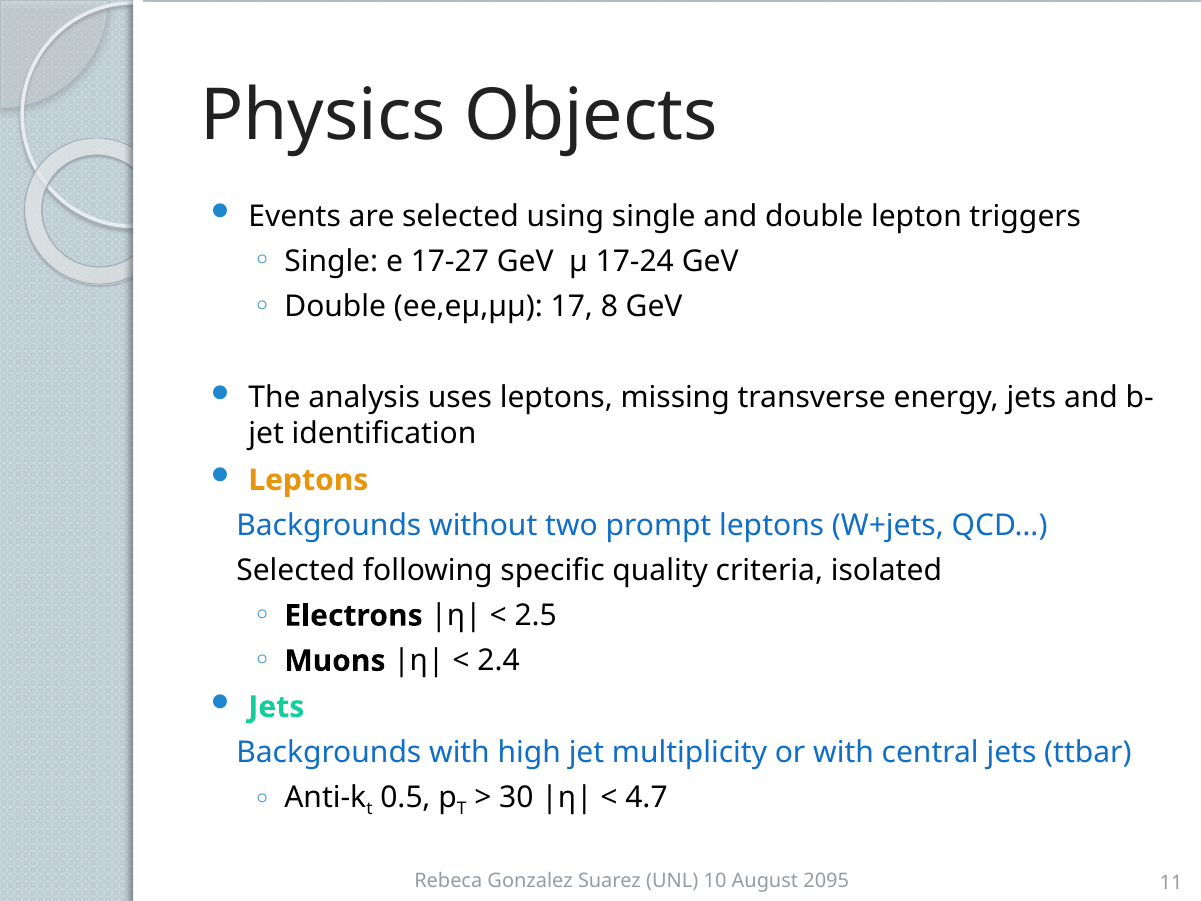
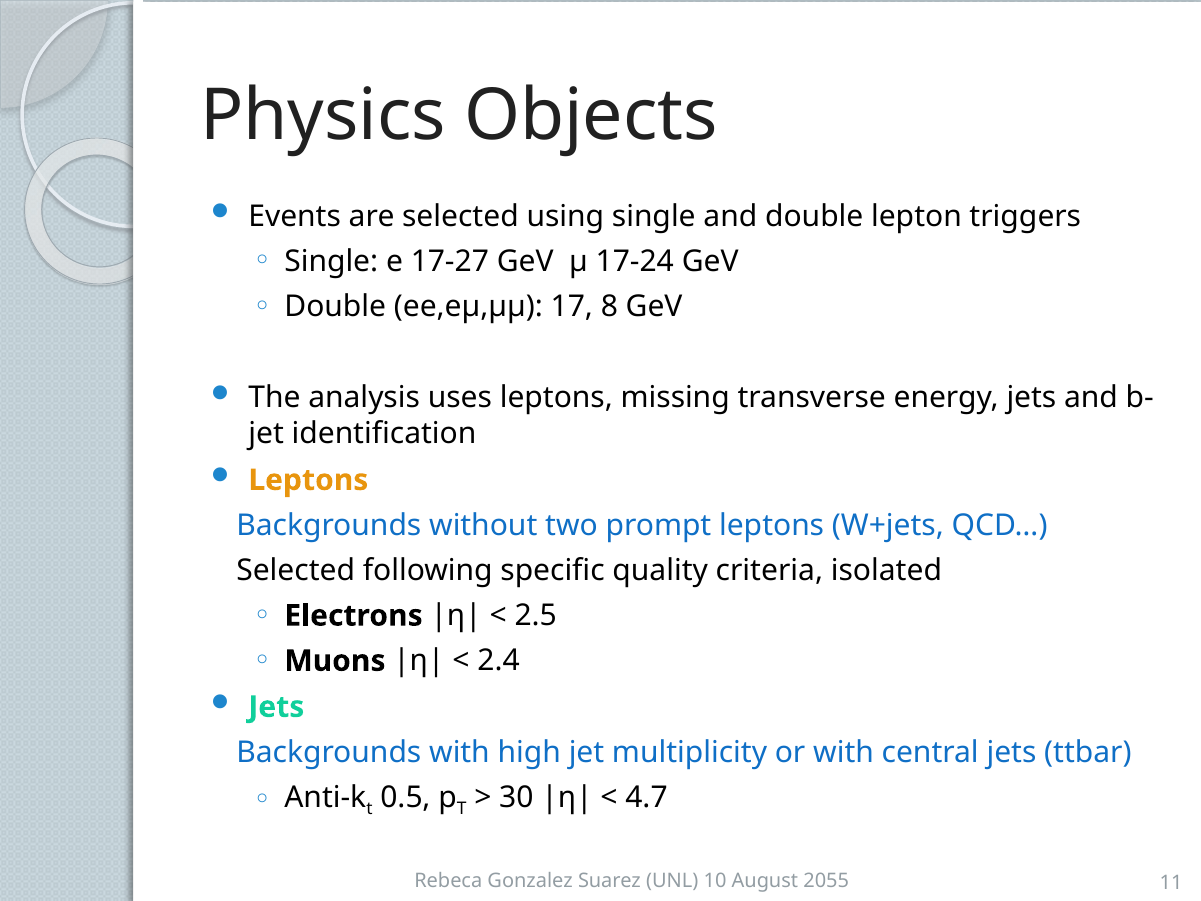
2095: 2095 -> 2055 (826, 881)
